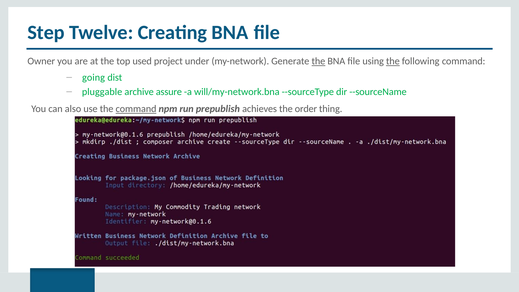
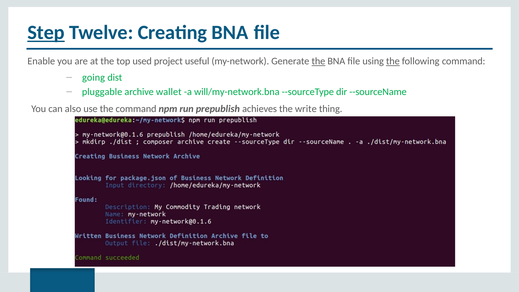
Step underline: none -> present (46, 33)
Owner: Owner -> Enable (41, 61)
under: under -> useful (197, 61)
assure: assure -> wallet (169, 92)
command underline: present -> none (136, 109)
order: order -> write (306, 109)
